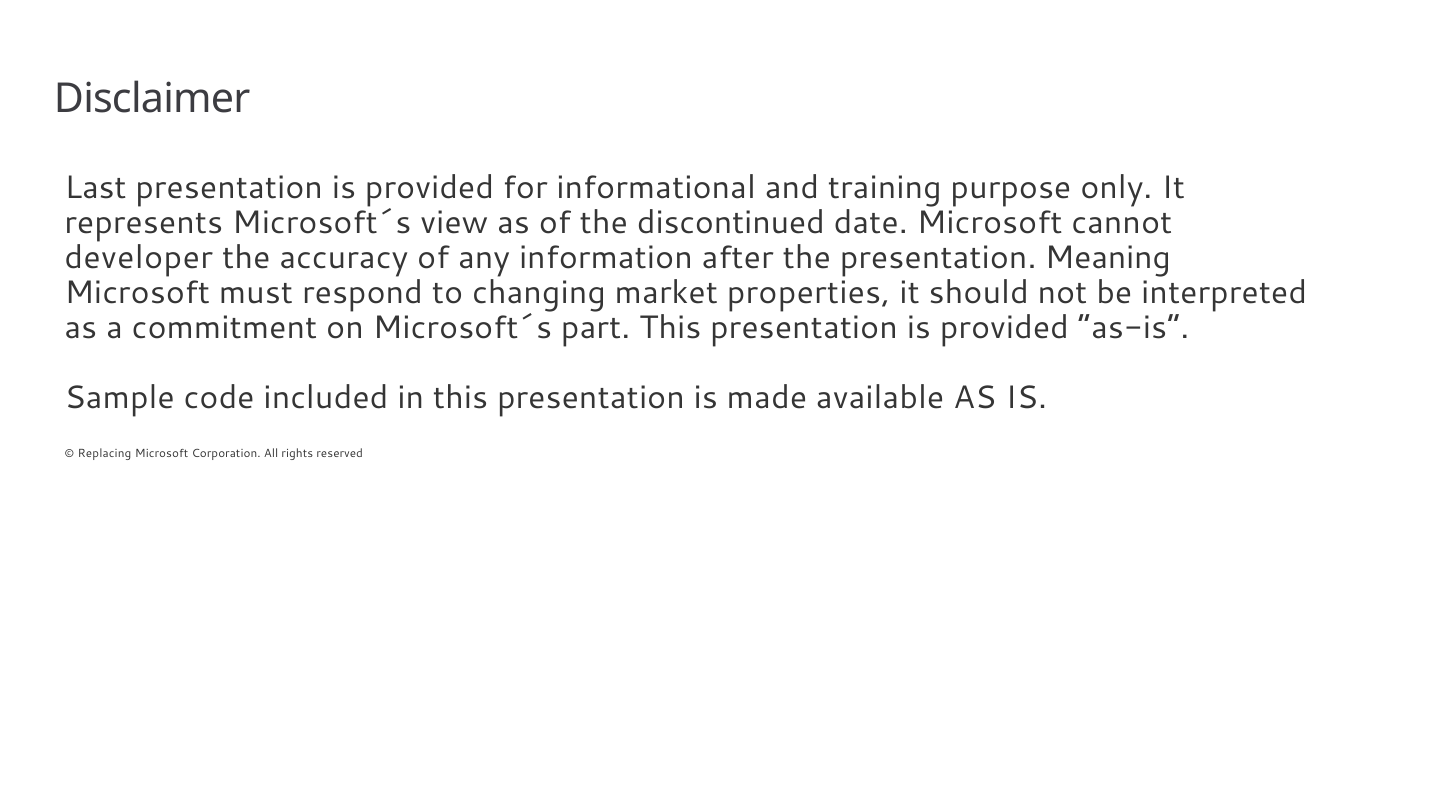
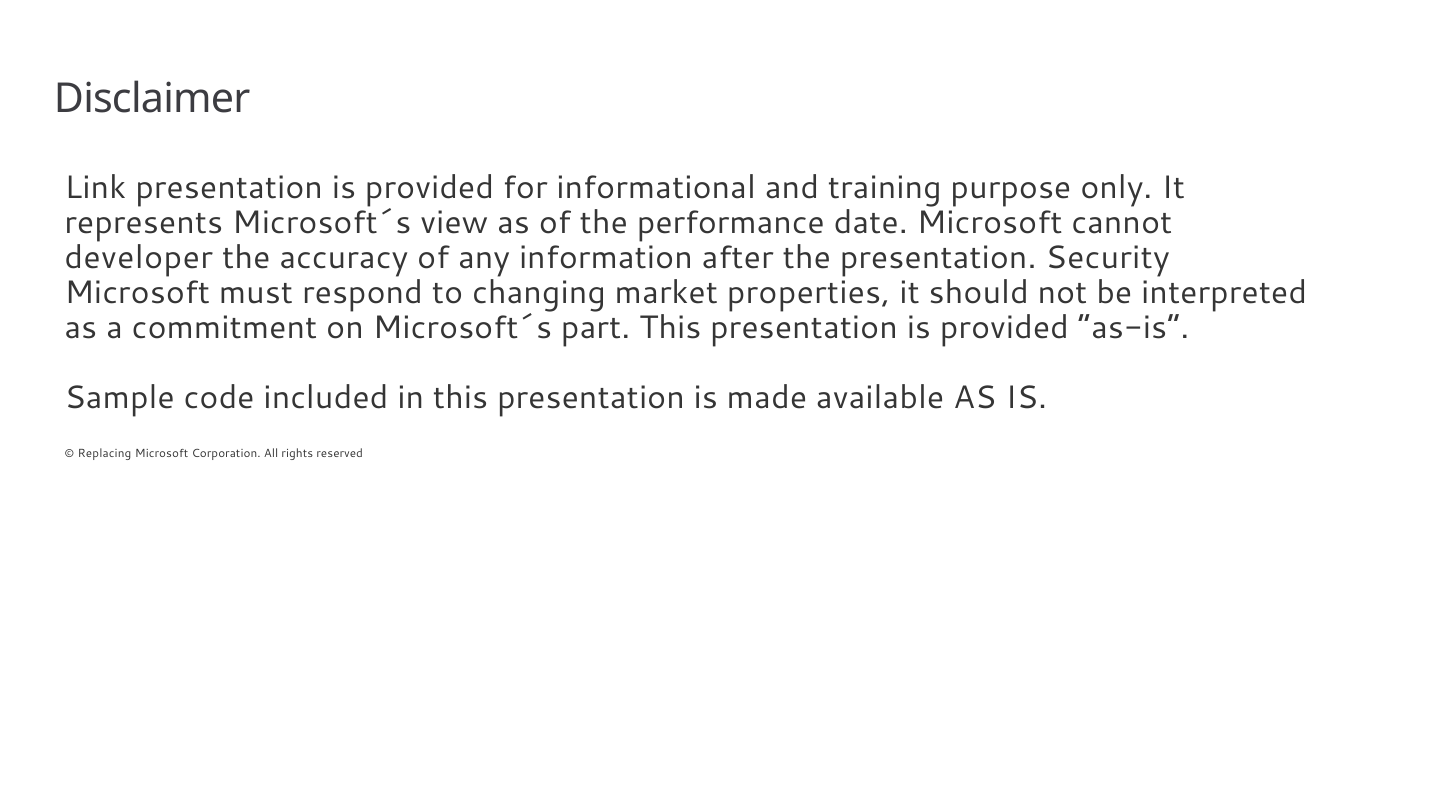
Last: Last -> Link (95, 188)
discontinued: discontinued -> performance (731, 223)
Meaning: Meaning -> Security (1108, 258)
